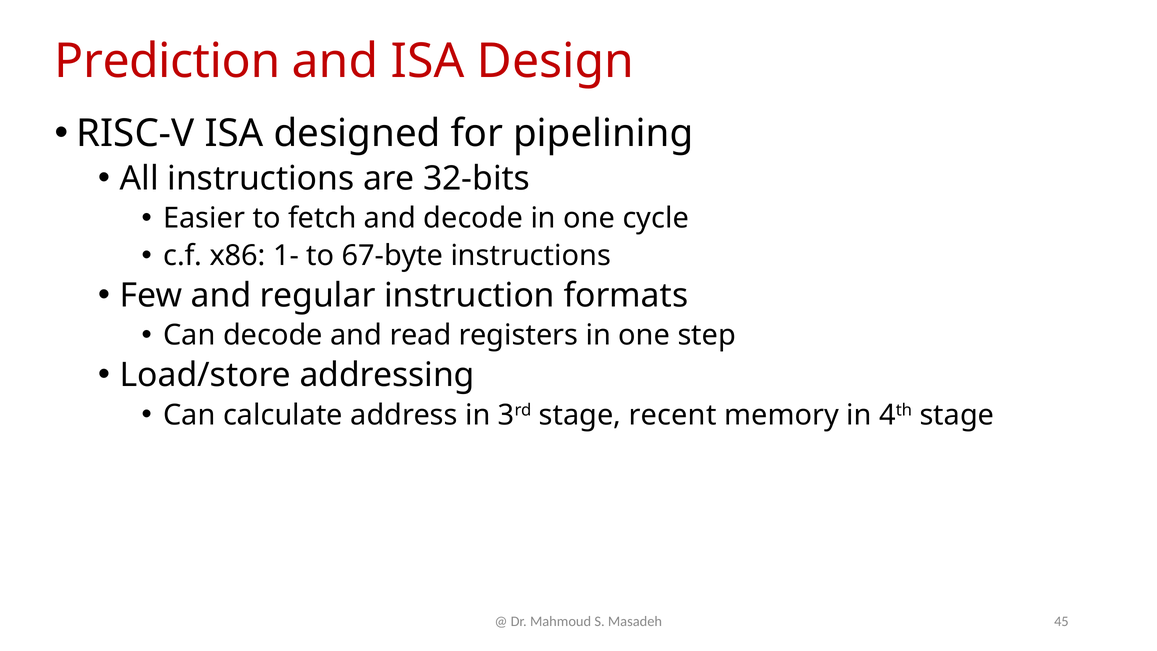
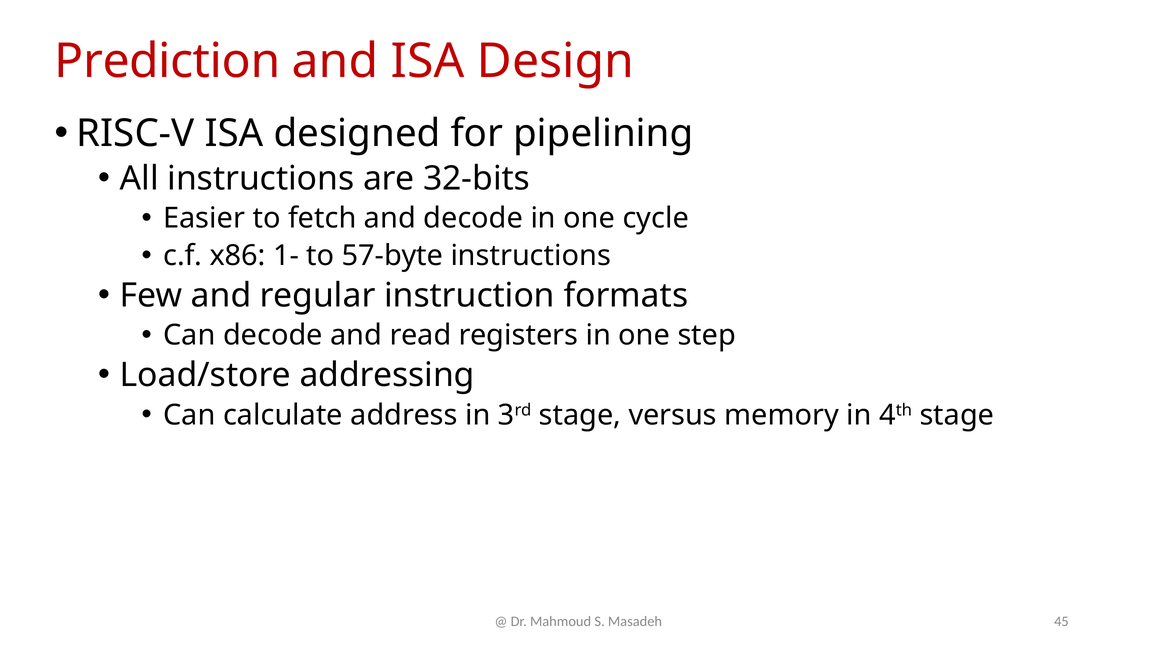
67-byte: 67-byte -> 57-byte (392, 256)
recent: recent -> versus (673, 415)
